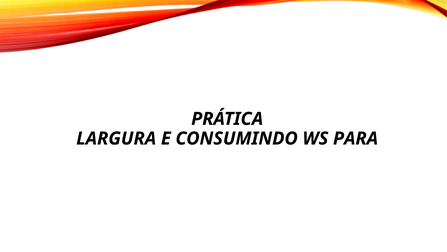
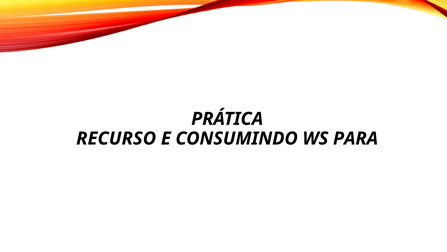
LARGURA: LARGURA -> RECURSO (116, 138)
